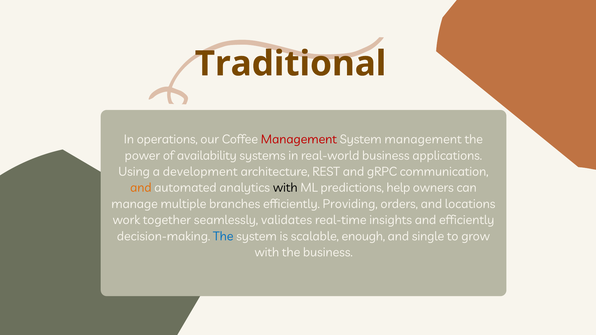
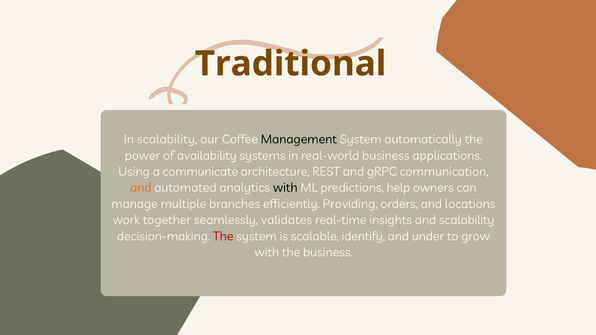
In operations: operations -> scalability (167, 140)
Management colour: red -> black (299, 140)
System management: management -> automatically (423, 140)
development: development -> communicate (200, 172)
and efficiently: efficiently -> scalability (467, 220)
The colour: blue -> red (223, 236)
enough: enough -> identify (363, 236)
single: single -> under (428, 236)
